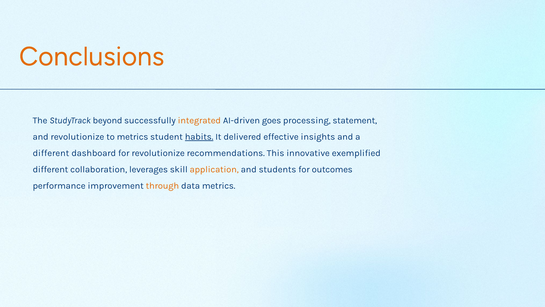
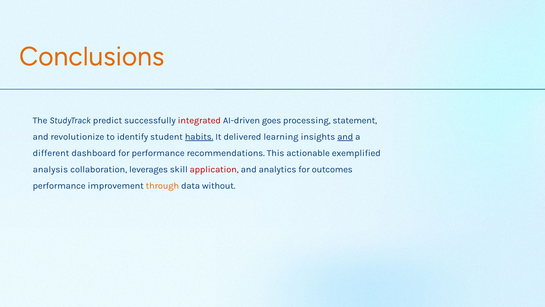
beyond: beyond -> predict (108, 120)
integrated colour: orange -> red (199, 120)
to metrics: metrics -> identify (133, 137)
effective: effective -> learning (281, 137)
and underline: none -> present (345, 137)
for revolutionize: revolutionize -> performance (158, 153)
innovative: innovative -> actionable (308, 153)
different: different -> analysis (50, 169)
application colour: orange -> red (214, 169)
students: students -> analytics (278, 169)
data metrics: metrics -> without (219, 186)
